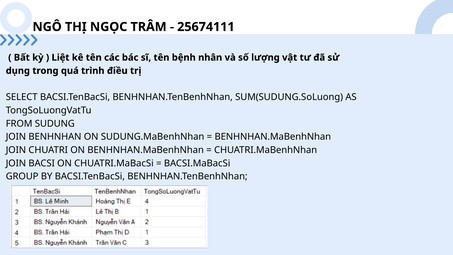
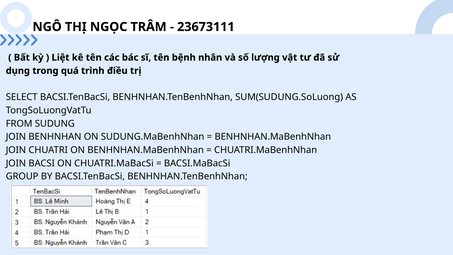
25674111: 25674111 -> 23673111 (206, 27)
